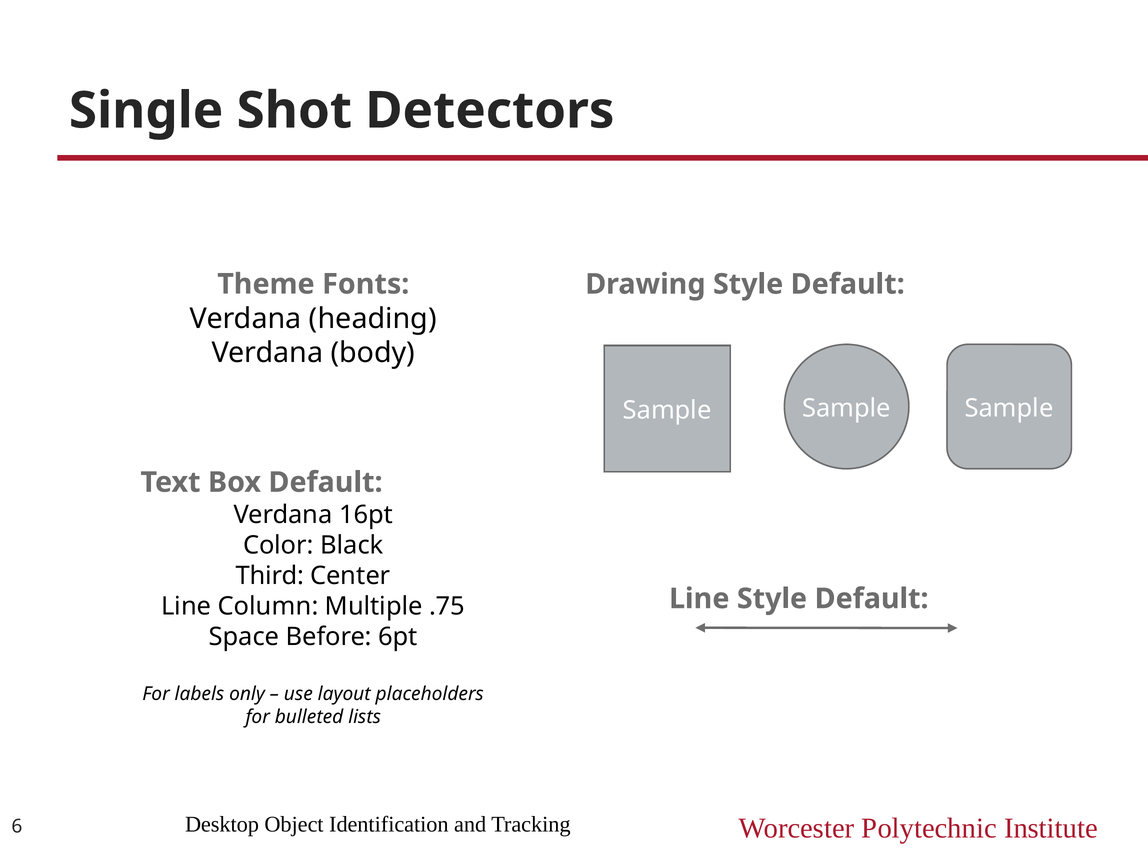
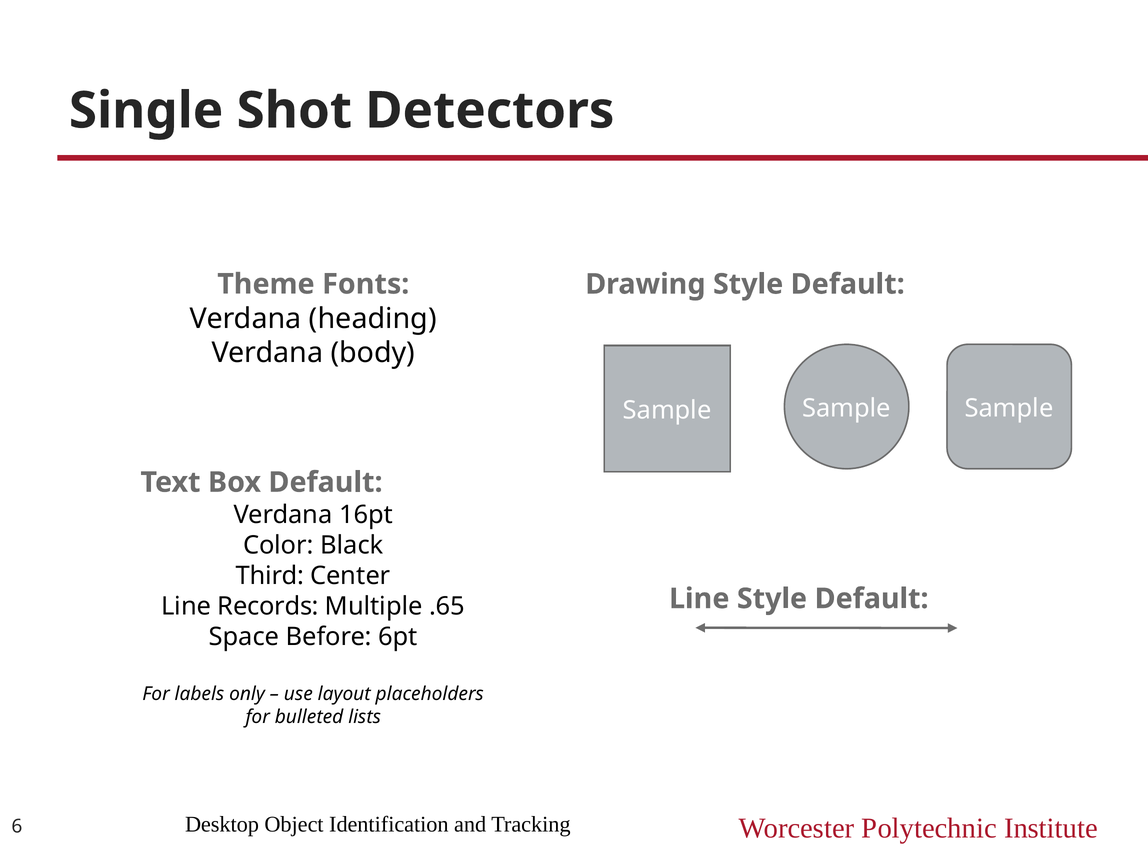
Column: Column -> Records (268, 606)
.75: .75 -> .65 (447, 606)
